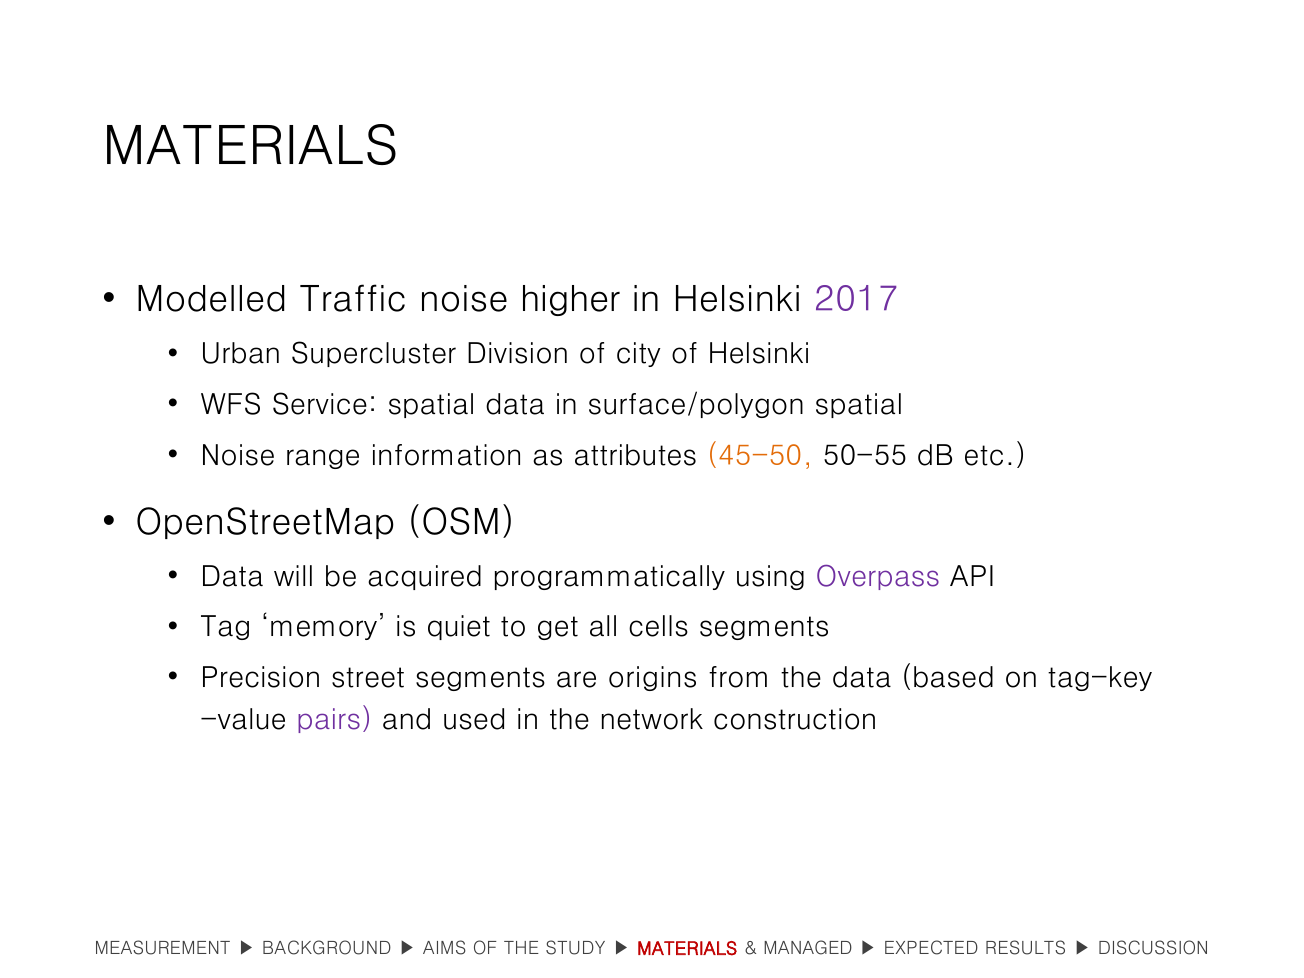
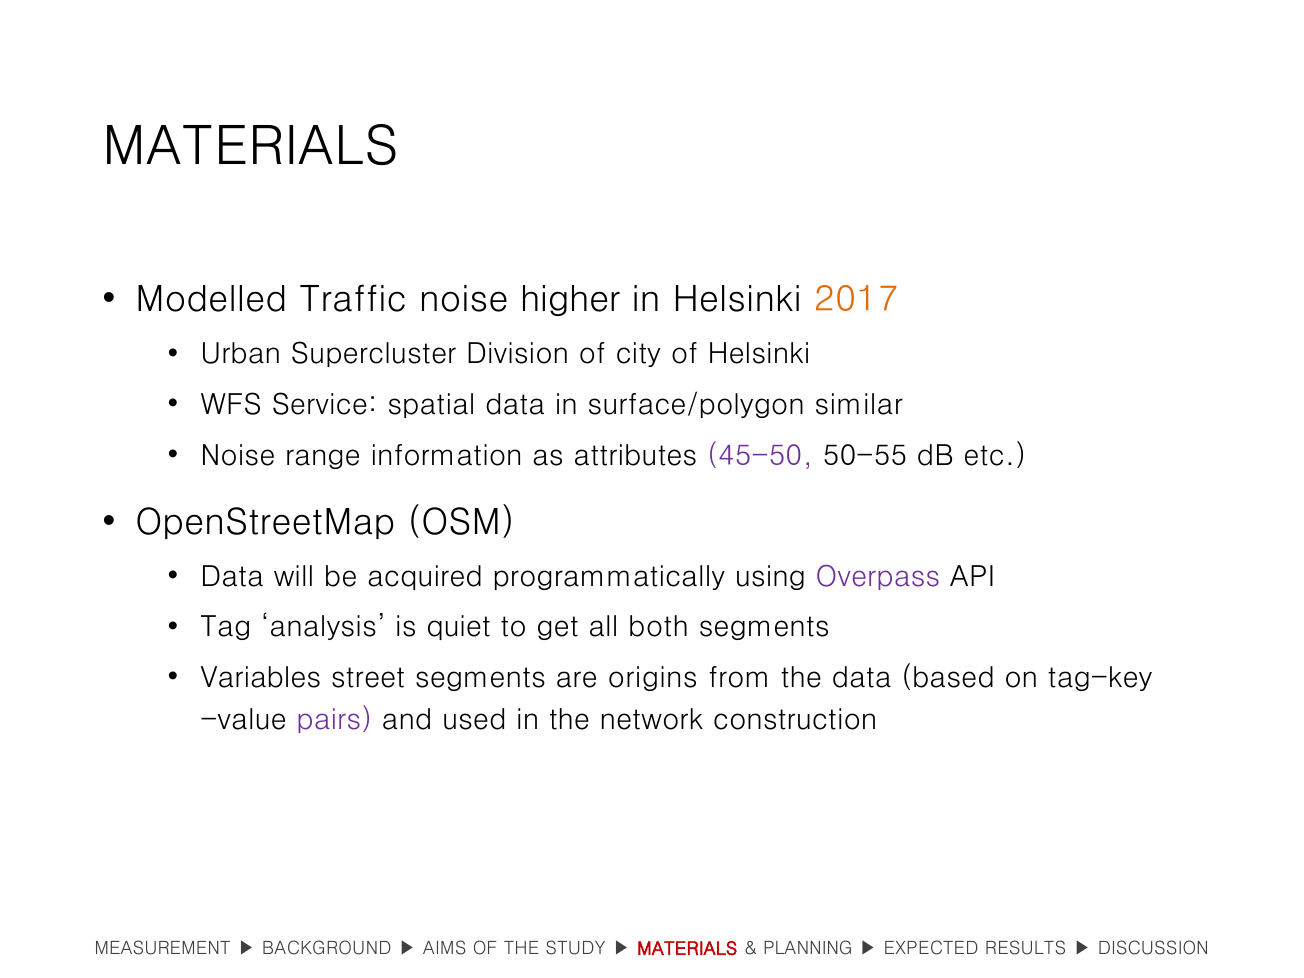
2017 colour: purple -> orange (856, 300)
surface/polygon spatial: spatial -> similar (859, 405)
45-50 colour: orange -> purple (760, 456)
memory: memory -> analysis (323, 627)
cells: cells -> both (659, 627)
Precision: Precision -> Variables (261, 678)
MANAGED: MANAGED -> PLANNING (808, 949)
